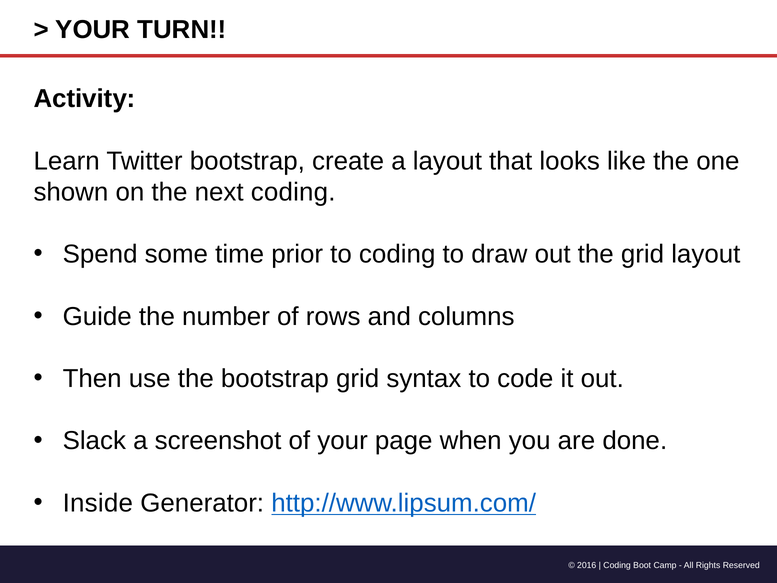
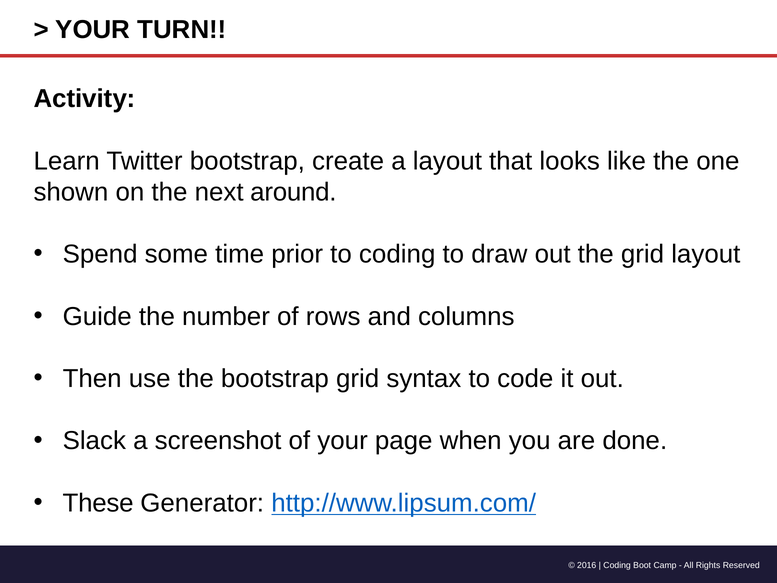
next coding: coding -> around (293, 192)
Inside: Inside -> These (98, 503)
